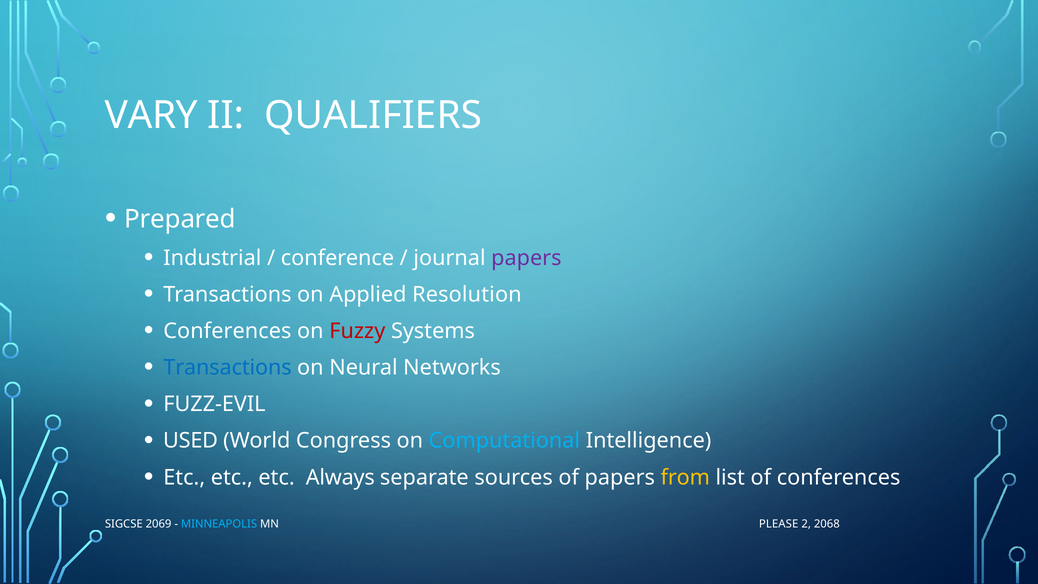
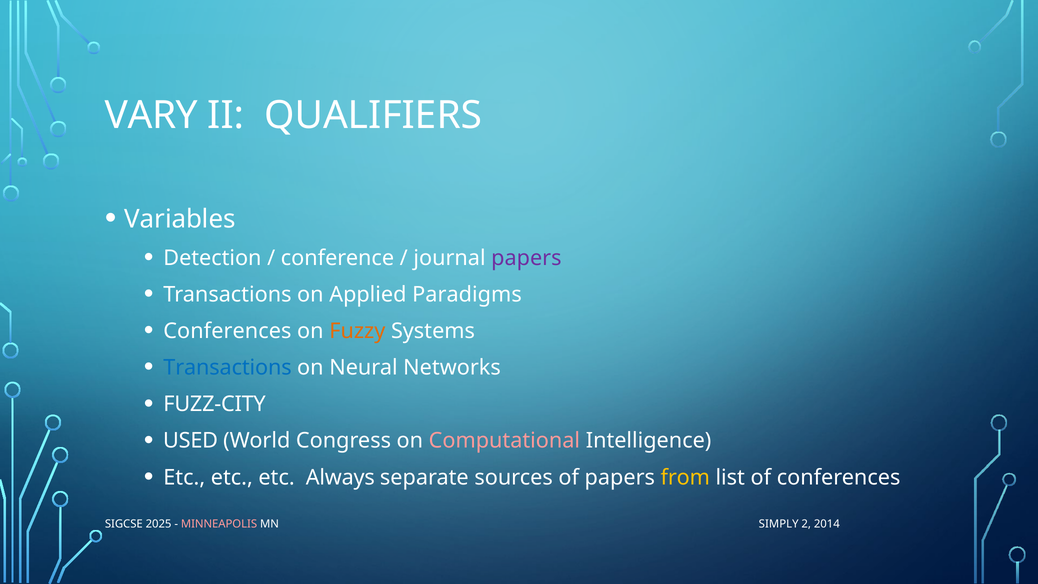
Prepared: Prepared -> Variables (180, 219)
Industrial: Industrial -> Detection (212, 258)
Resolution: Resolution -> Paradigms (467, 294)
Fuzzy colour: red -> orange (357, 331)
FUZZ-EVIL: FUZZ-EVIL -> FUZZ-CITY (215, 404)
Computational colour: light blue -> pink (504, 441)
2069: 2069 -> 2025 (159, 524)
MINNEAPOLIS colour: light blue -> pink (219, 524)
PLEASE: PLEASE -> SIMPLY (779, 524)
2068: 2068 -> 2014 (827, 524)
